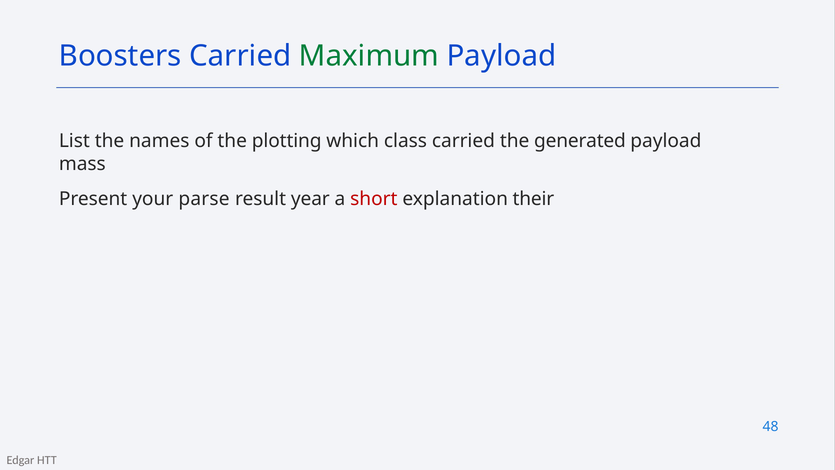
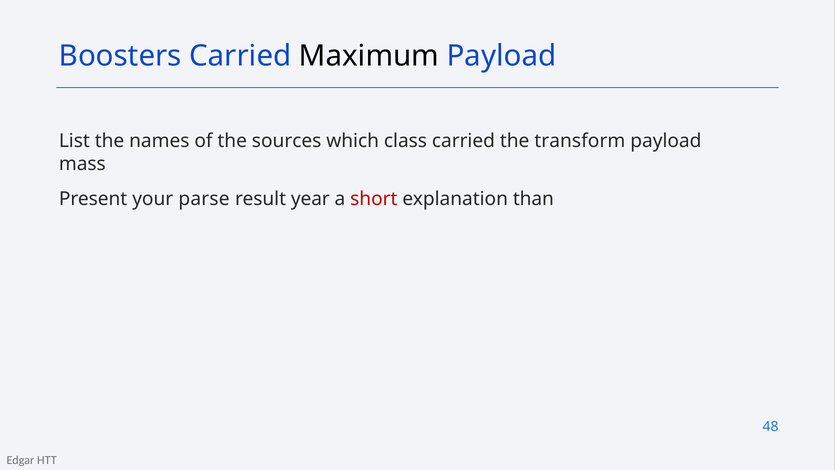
Maximum colour: green -> black (369, 56)
plotting: plotting -> sources (287, 141)
generated: generated -> transform (580, 141)
their: their -> than (533, 199)
